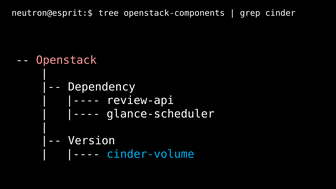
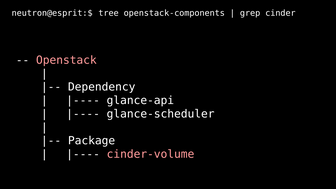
review-api: review-api -> glance-api (140, 100)
Version: Version -> Package (92, 141)
cinder-volume colour: light blue -> pink (150, 154)
